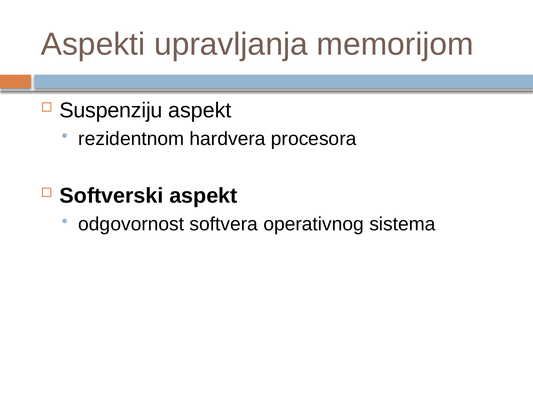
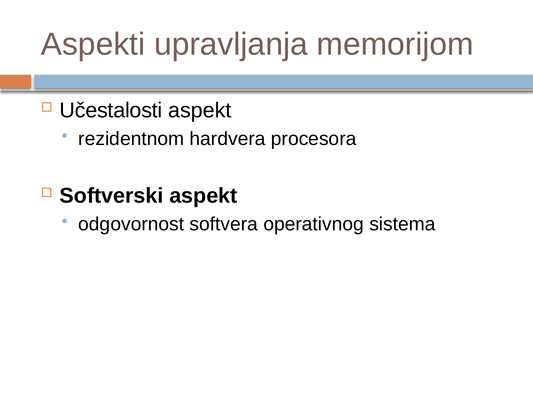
Suspenziju: Suspenziju -> Učestalosti (111, 110)
